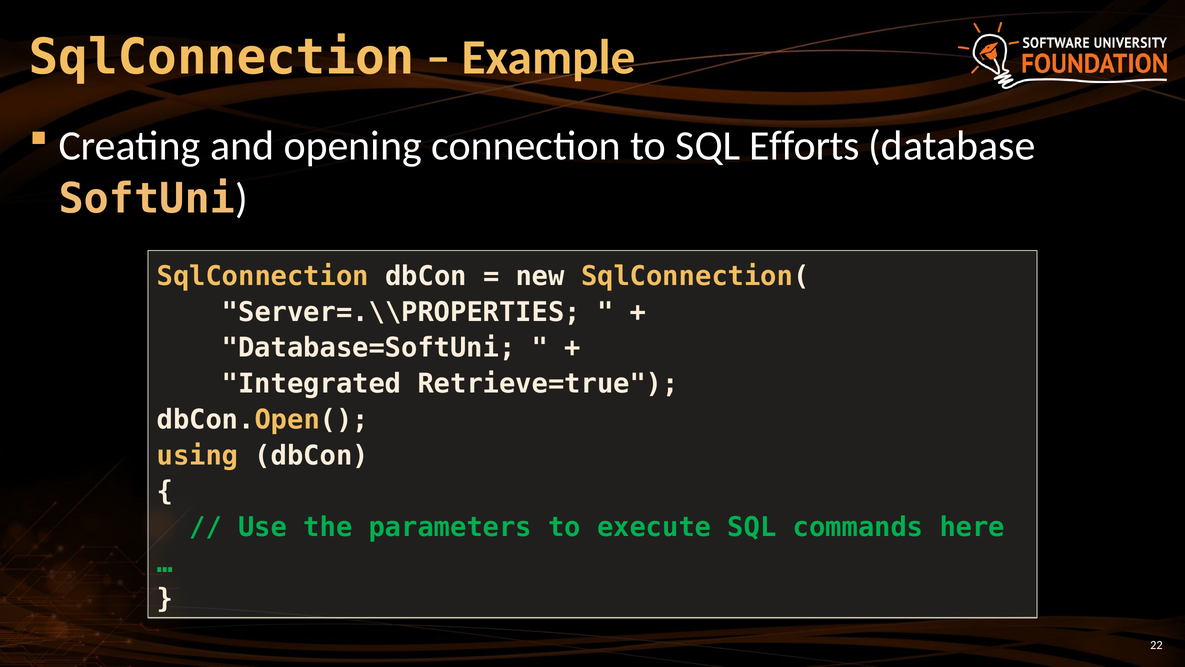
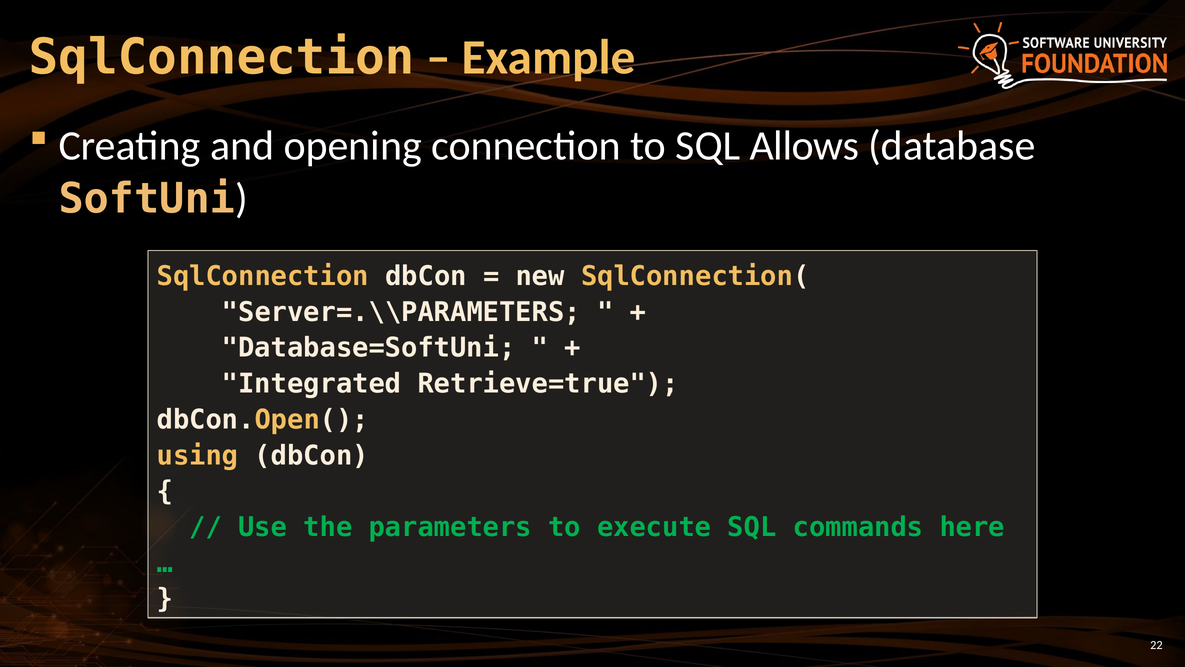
Efforts: Efforts -> Allows (804, 146)
Server=.\\PROPERTIES: Server=.\\PROPERTIES -> Server=.\\PARAMETERS (401, 312)
